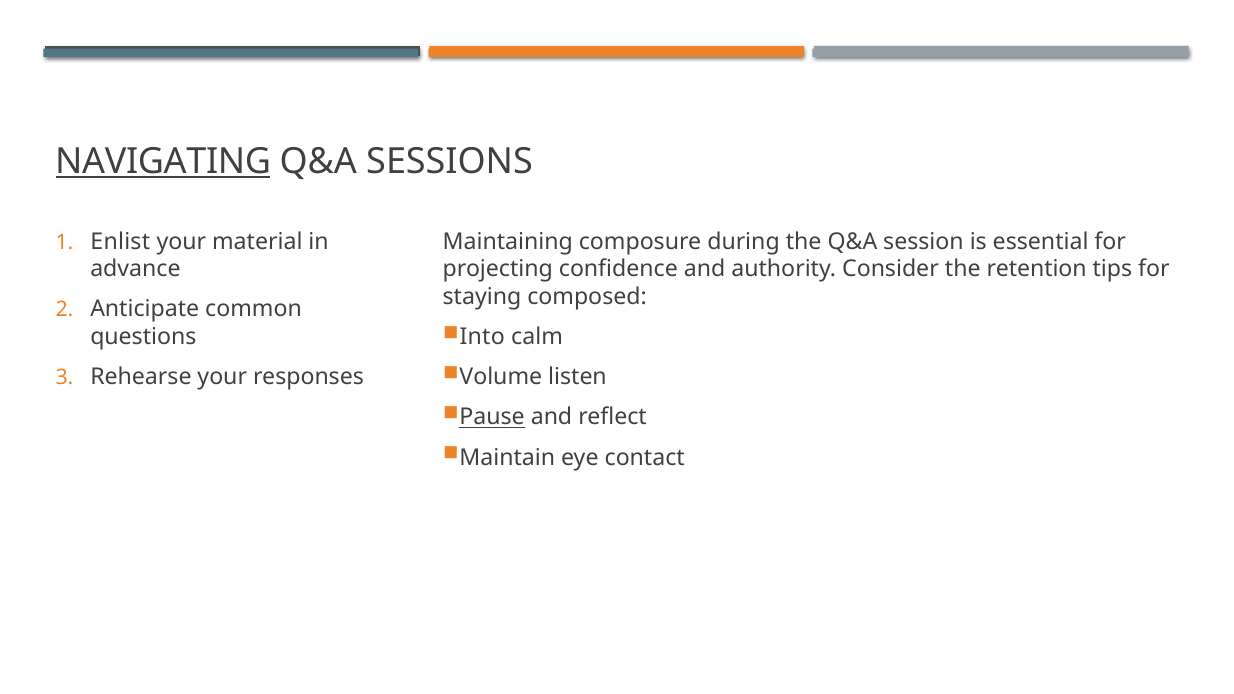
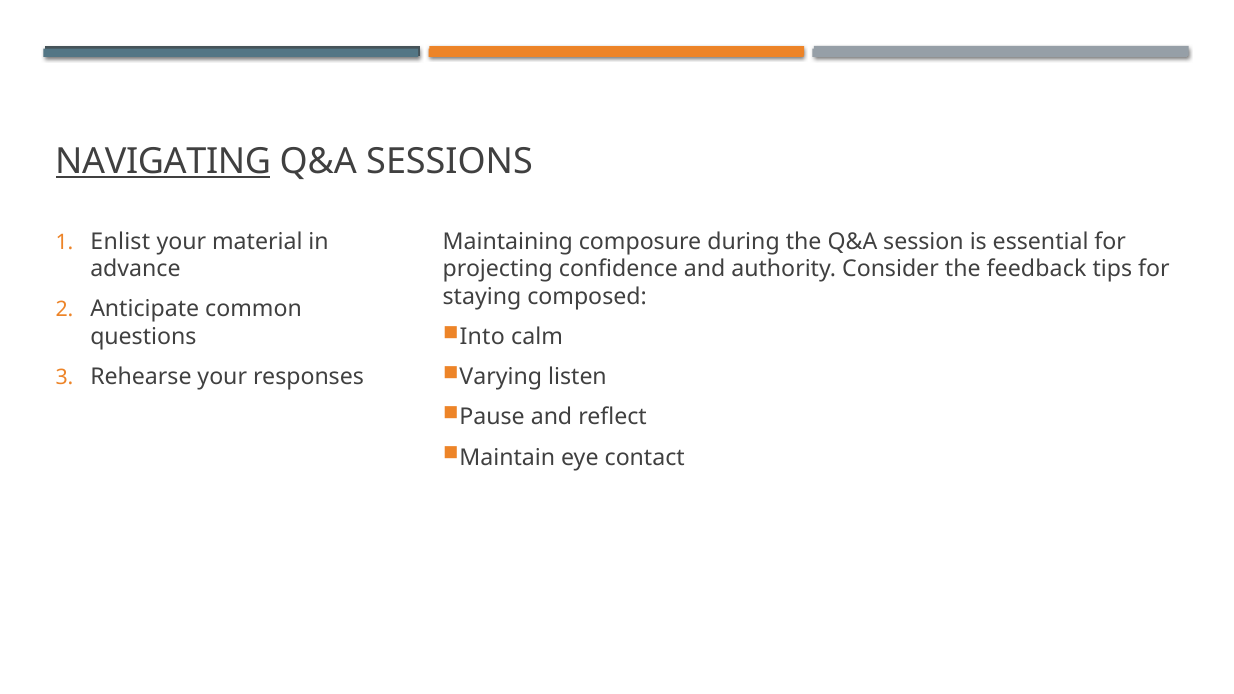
retention: retention -> feedback (1036, 269)
Volume: Volume -> Varying (501, 377)
Pause underline: present -> none (492, 417)
